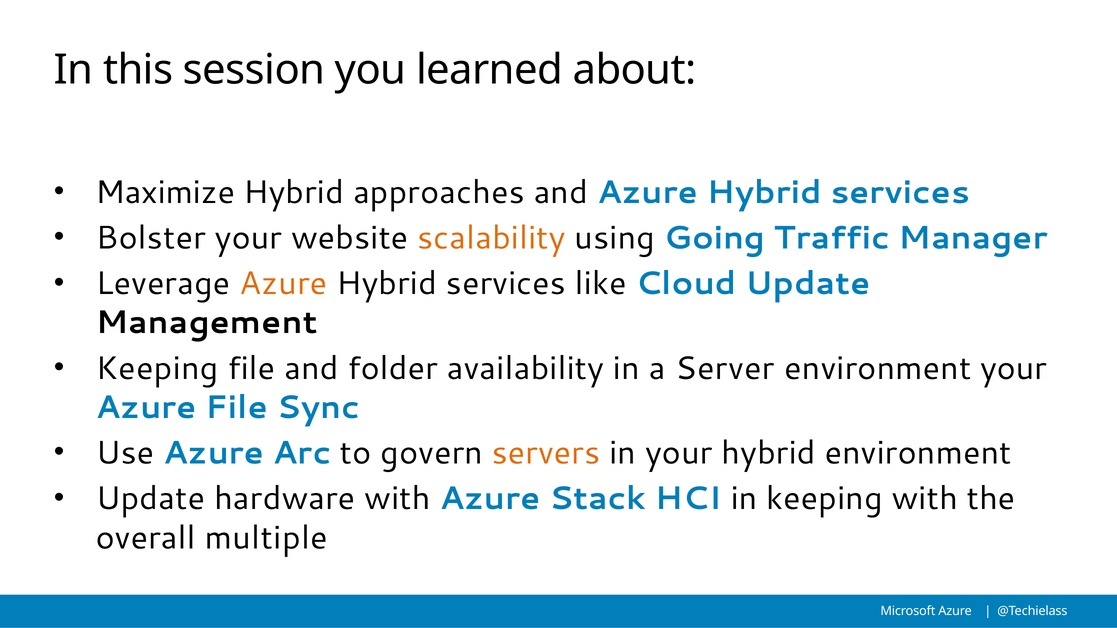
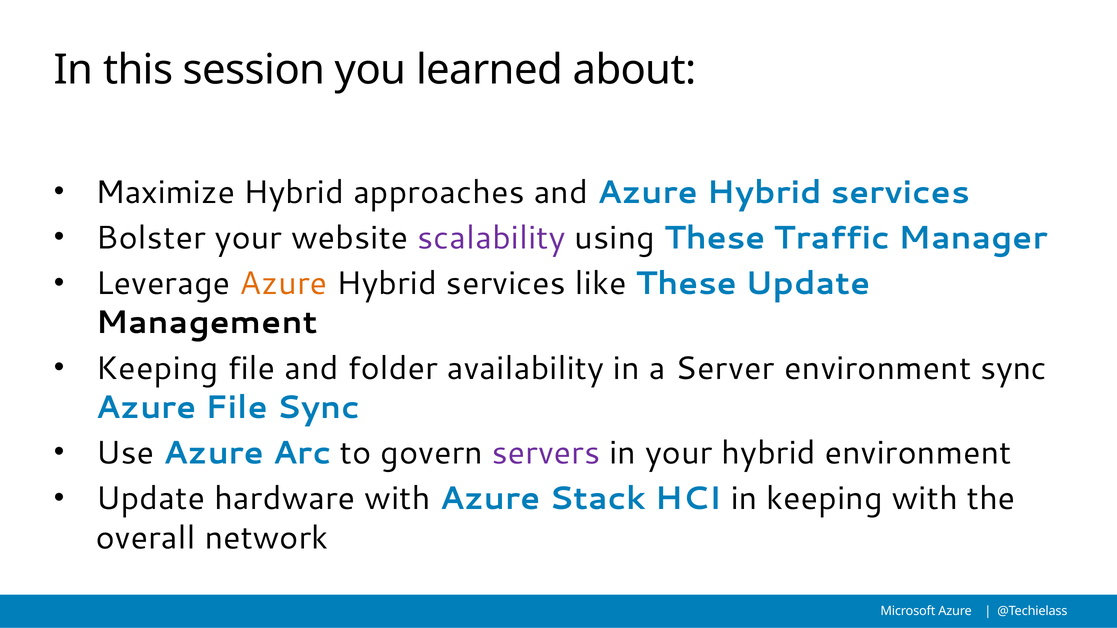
scalability colour: orange -> purple (491, 238)
using Going: Going -> These (715, 238)
like Cloud: Cloud -> These (686, 284)
environment your: your -> sync (1014, 369)
servers colour: orange -> purple (546, 453)
multiple: multiple -> network (266, 538)
